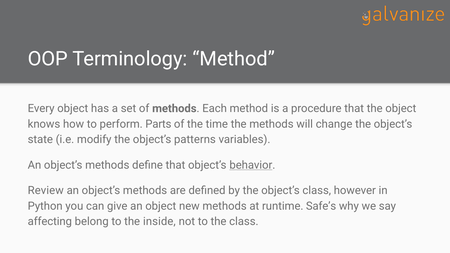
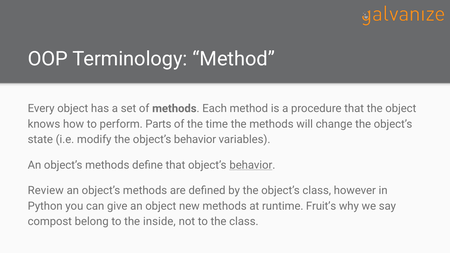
the object’s patterns: patterns -> behavior (195, 140)
Safe’s: Safe’s -> Fruit’s (321, 206)
affecting: affecting -> compost (50, 222)
